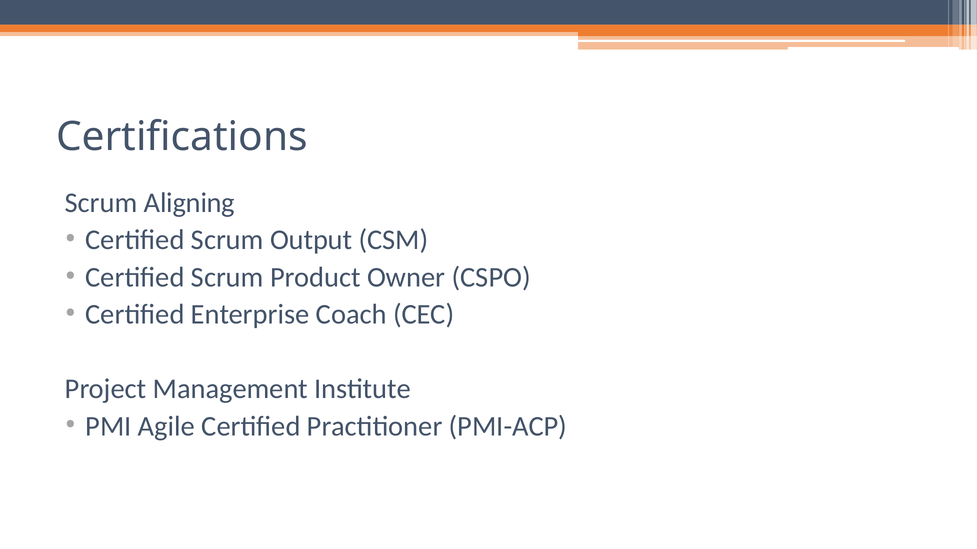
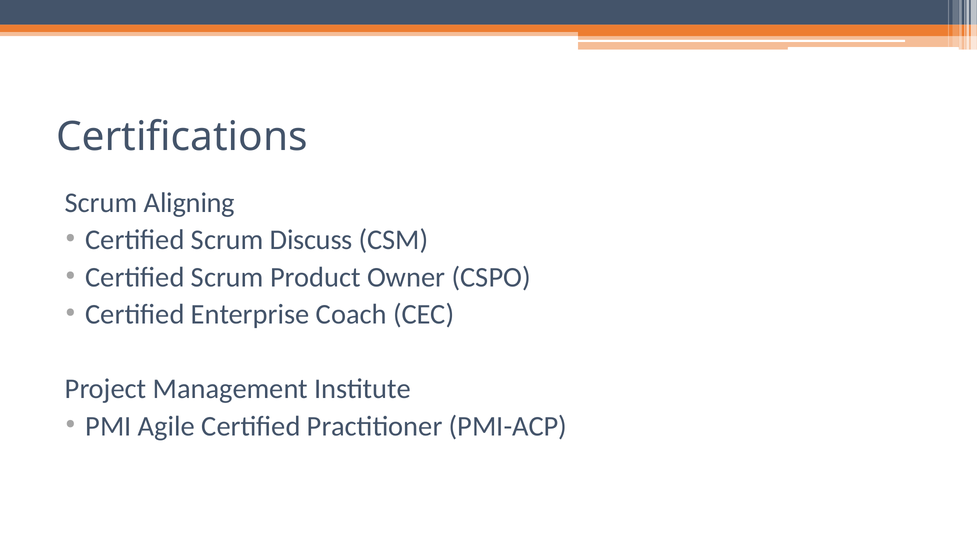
Output: Output -> Discuss (311, 240)
